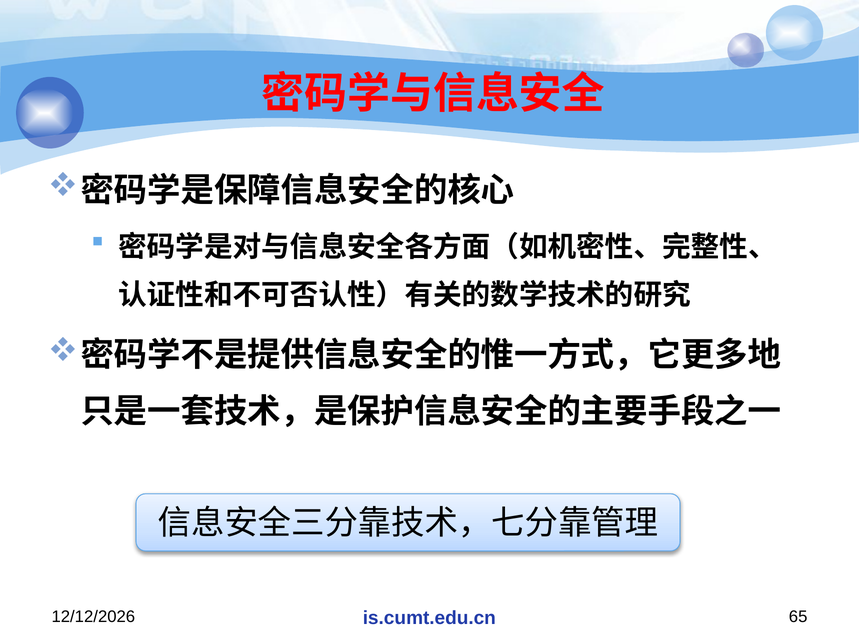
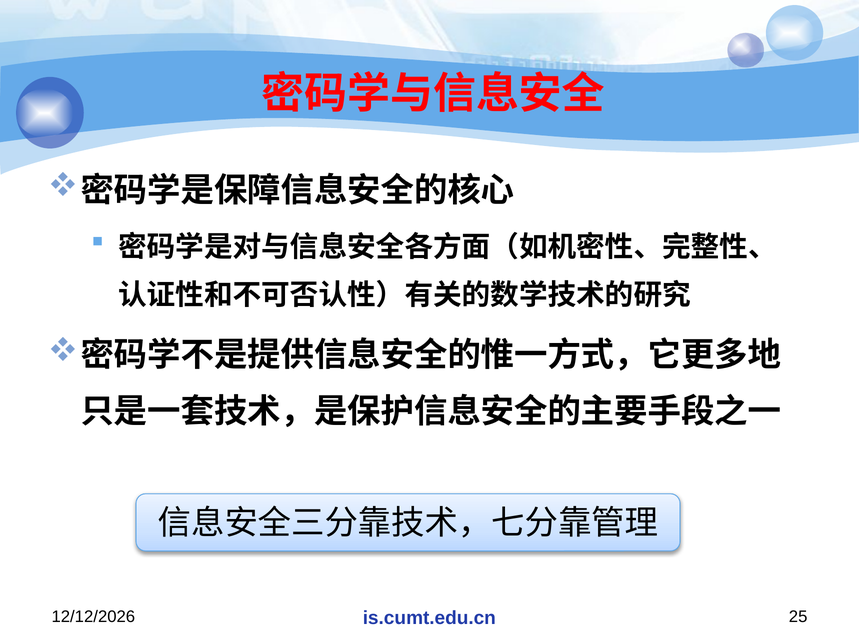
65: 65 -> 25 (798, 617)
